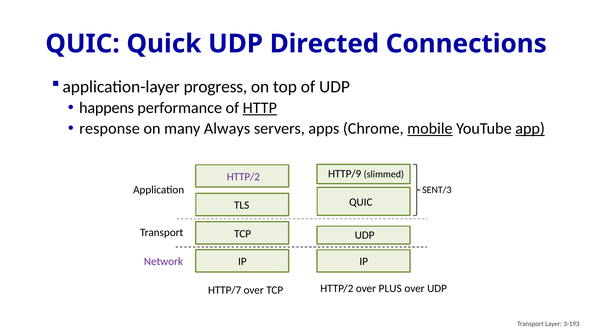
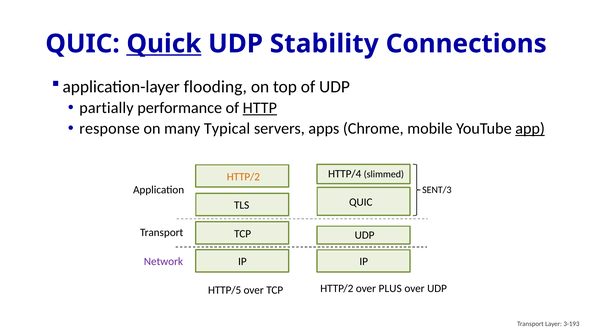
Quick underline: none -> present (164, 44)
Directed: Directed -> Stability (324, 44)
progress: progress -> flooding (215, 87)
happens: happens -> partially (106, 108)
Always: Always -> Typical (227, 128)
mobile underline: present -> none (430, 128)
HTTP/9: HTTP/9 -> HTTP/4 (345, 174)
HTTP/2 colour: purple -> orange (243, 177)
HTTP/7: HTTP/7 -> HTTP/5 (225, 290)
